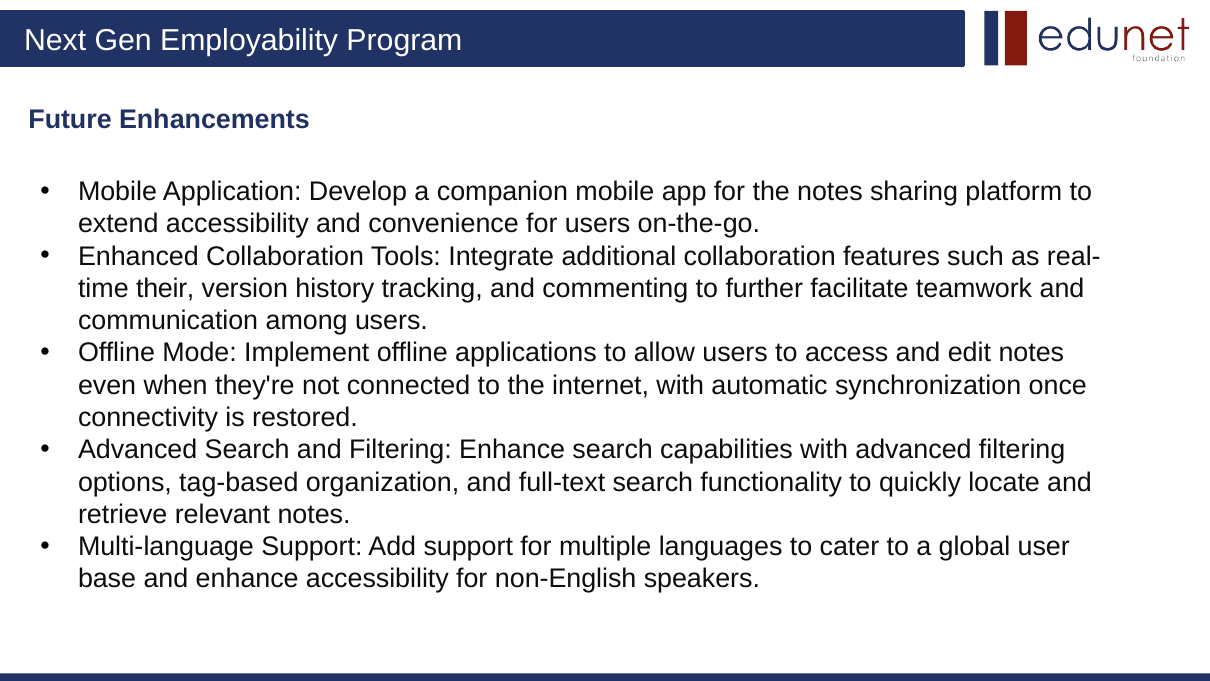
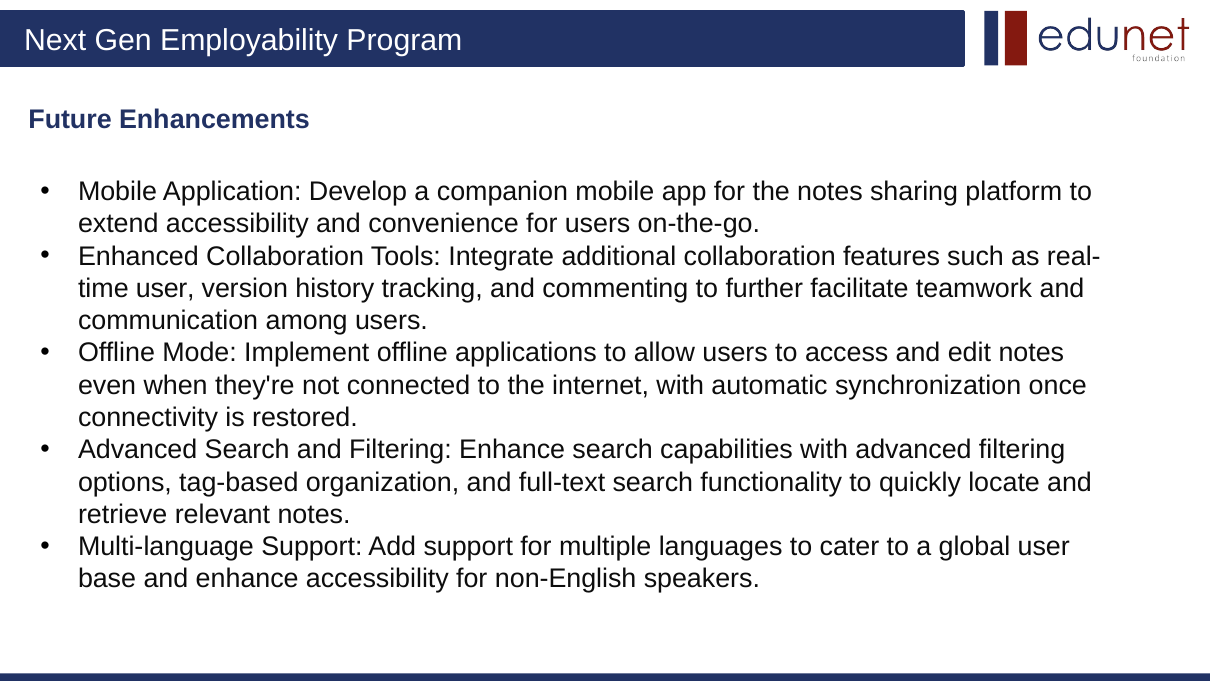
their: their -> user (165, 288)
